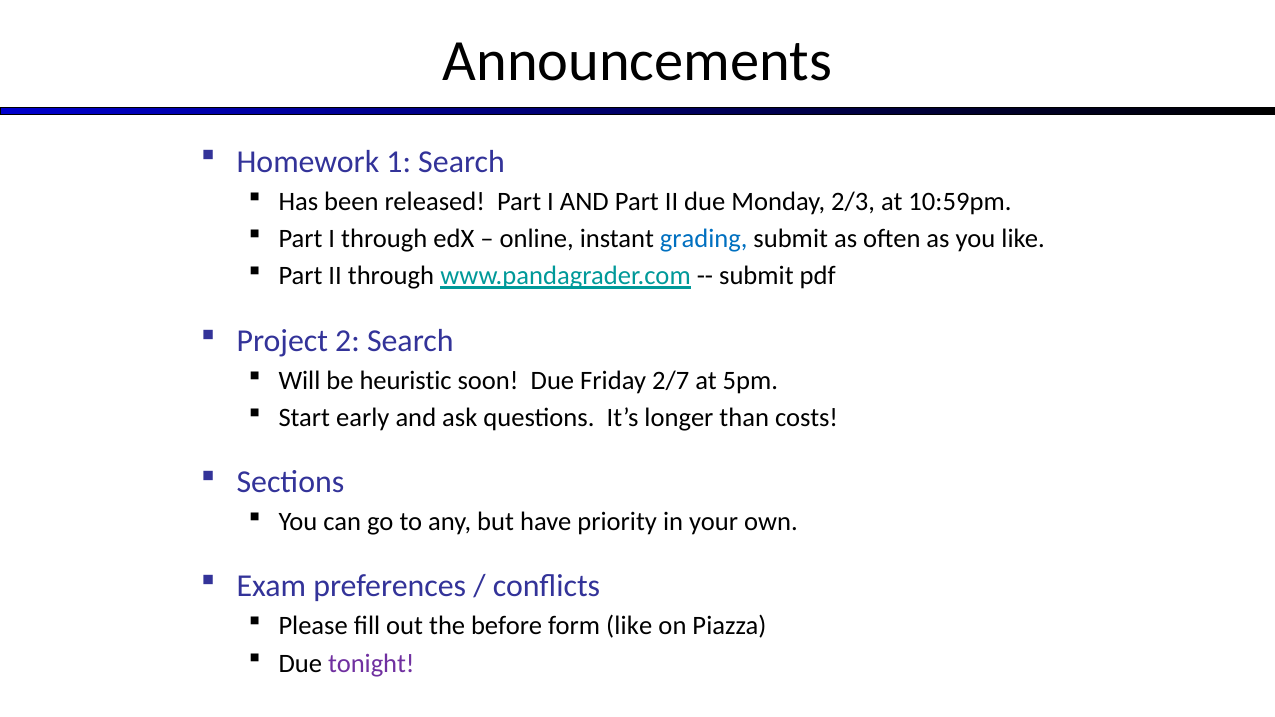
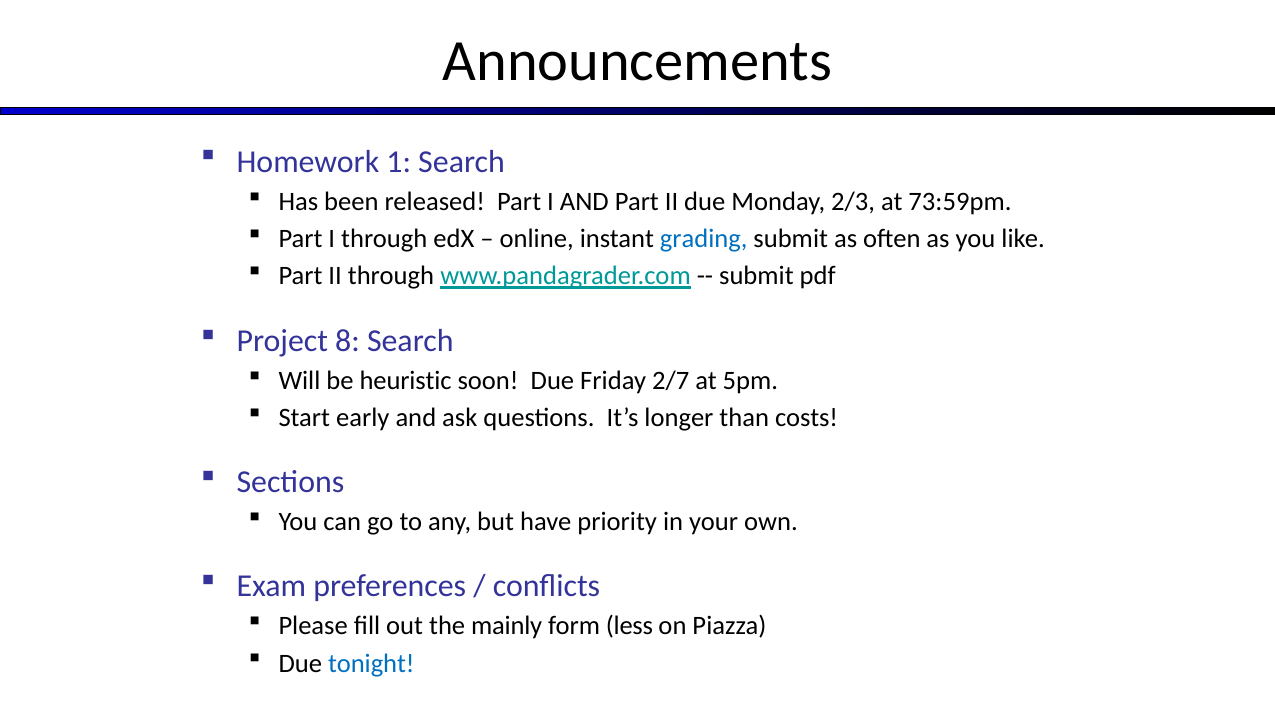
10:59pm: 10:59pm -> 73:59pm (960, 202)
2: 2 -> 8 (348, 341)
before: before -> mainly (507, 626)
form like: like -> less (629, 626)
tonight colour: purple -> blue (371, 663)
